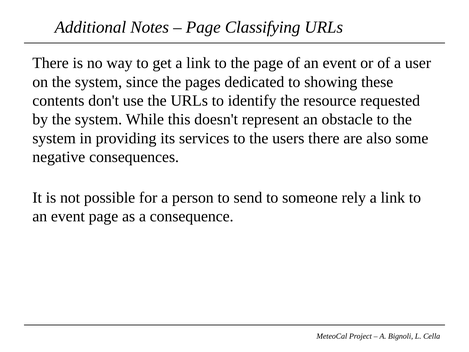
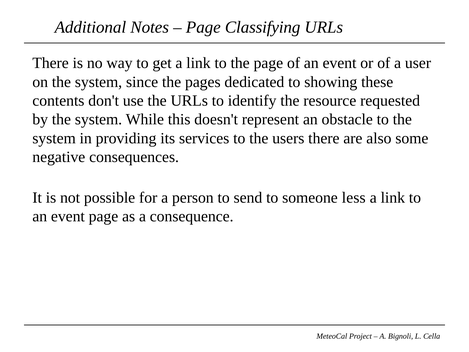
rely: rely -> less (354, 198)
